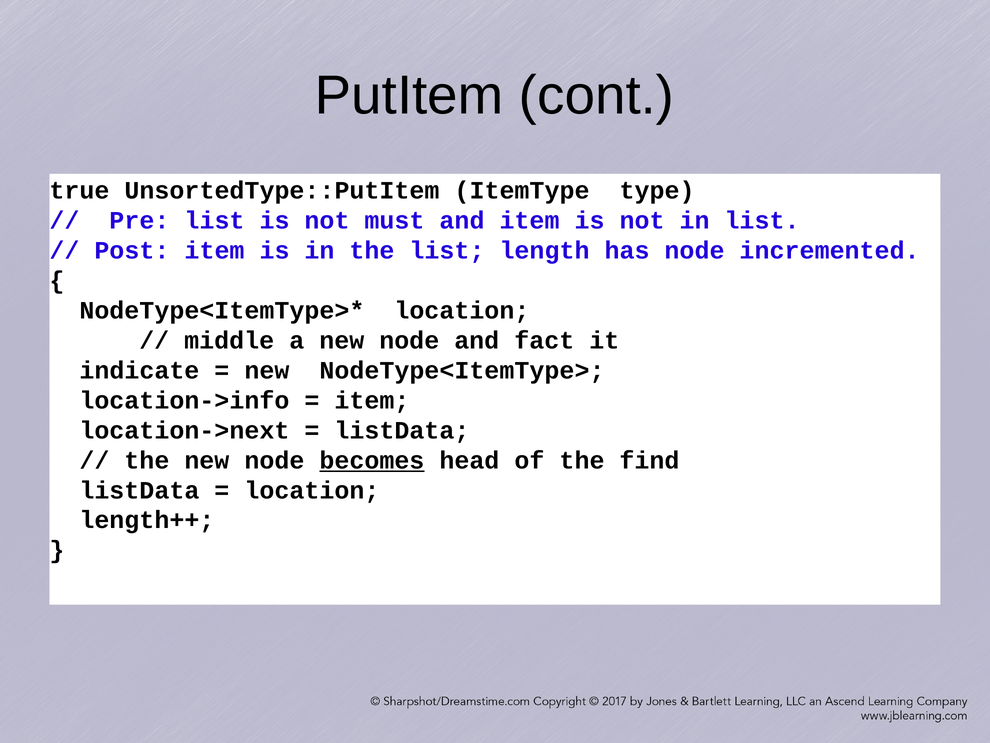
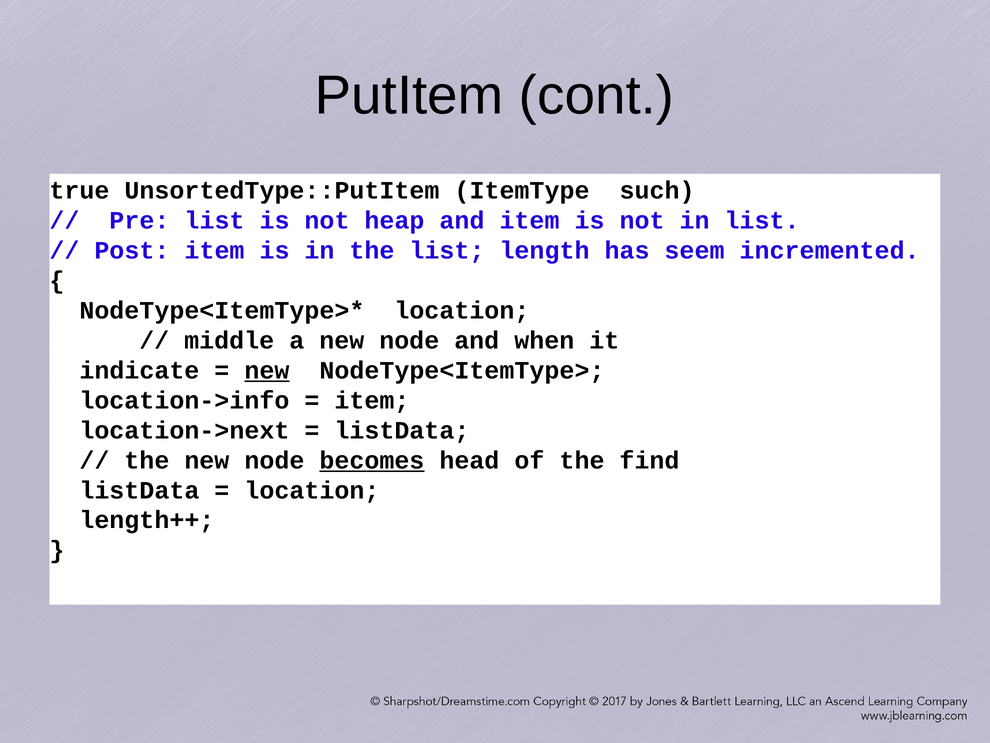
type: type -> such (657, 190)
must: must -> heap (394, 220)
has node: node -> seem (694, 250)
fact: fact -> when (544, 340)
new underline: none -> present (267, 370)
